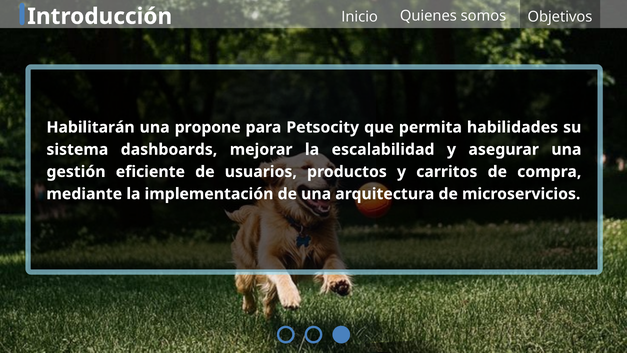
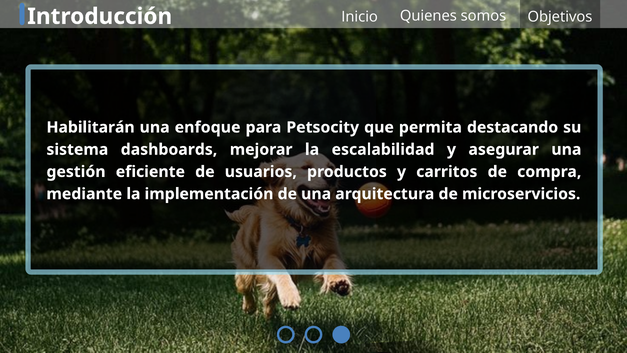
propone: propone -> enfoque (208, 127)
habilidades: habilidades -> destacando (513, 127)
